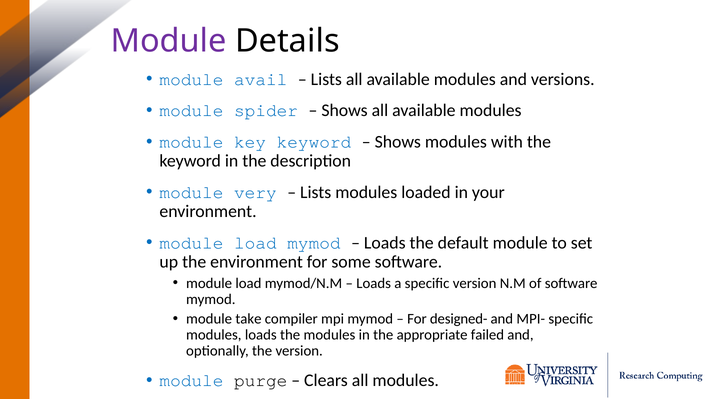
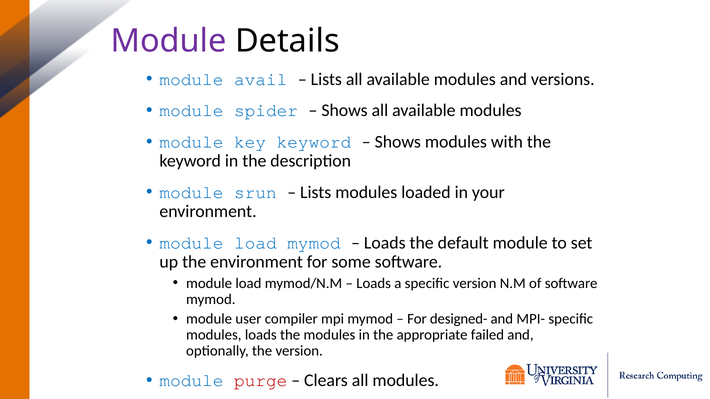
very: very -> srun (255, 193)
take: take -> user (248, 319)
purge colour: black -> red (261, 381)
